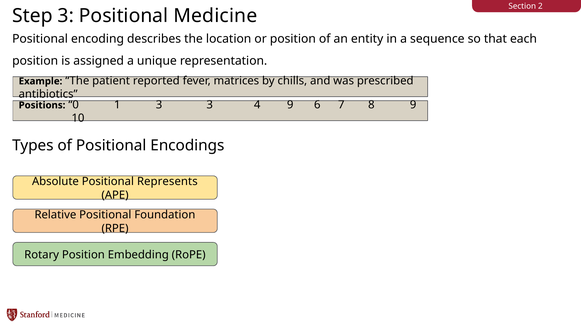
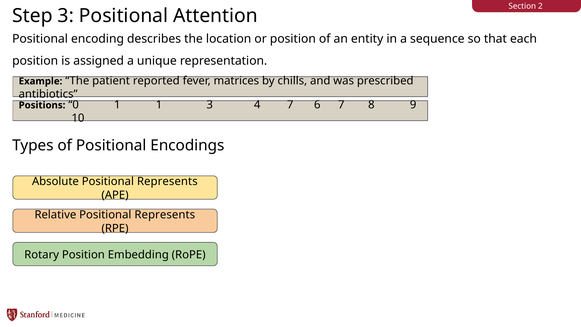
Medicine: Medicine -> Attention (215, 16)
1 3: 3 -> 1 (159, 105)
4 9: 9 -> 7 (290, 105)
Relative Positional Foundation: Foundation -> Represents (165, 215)
